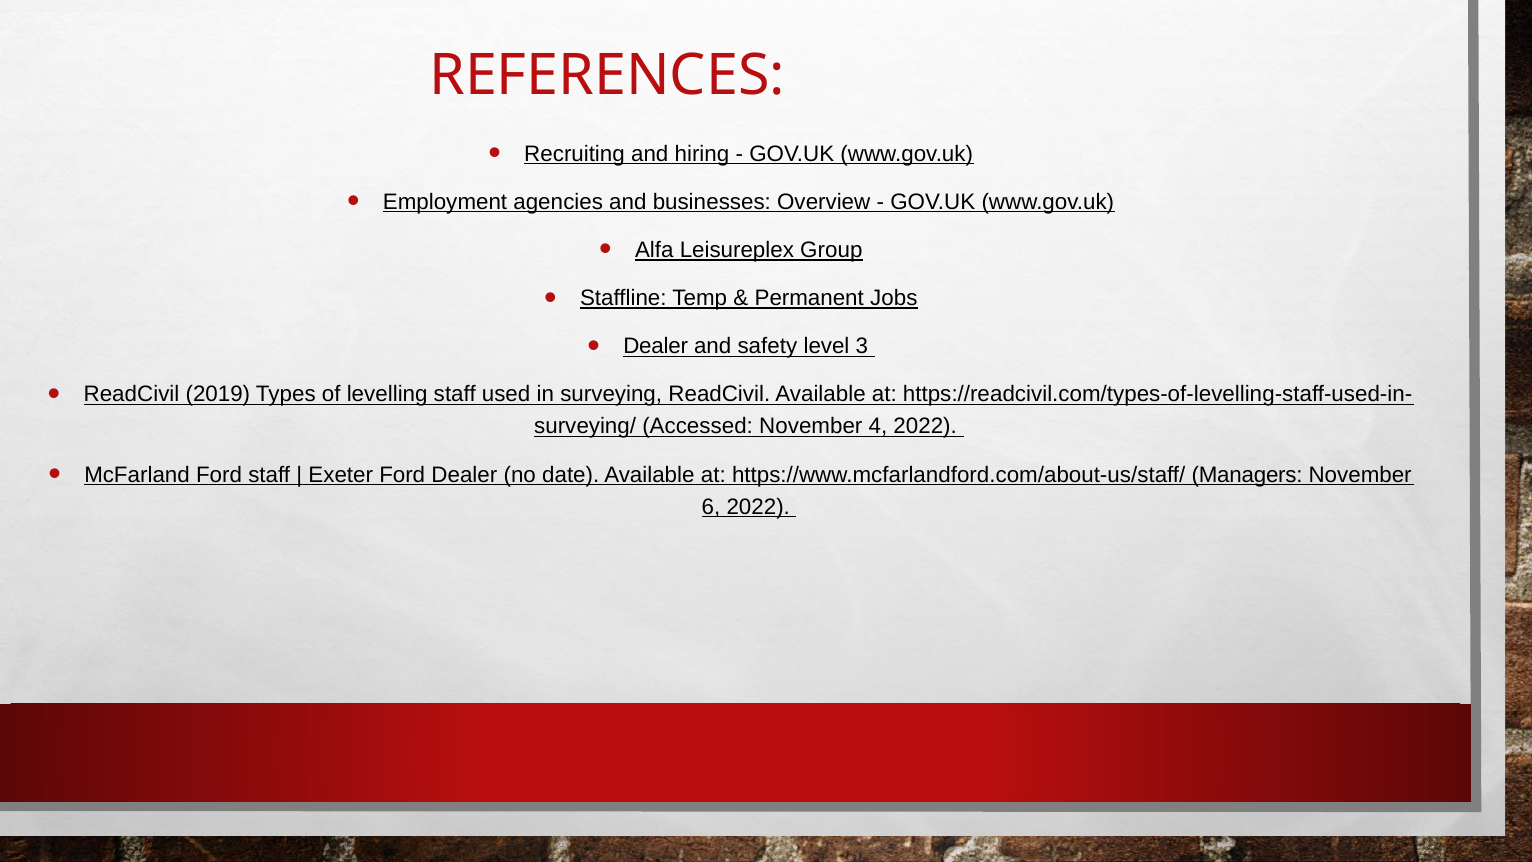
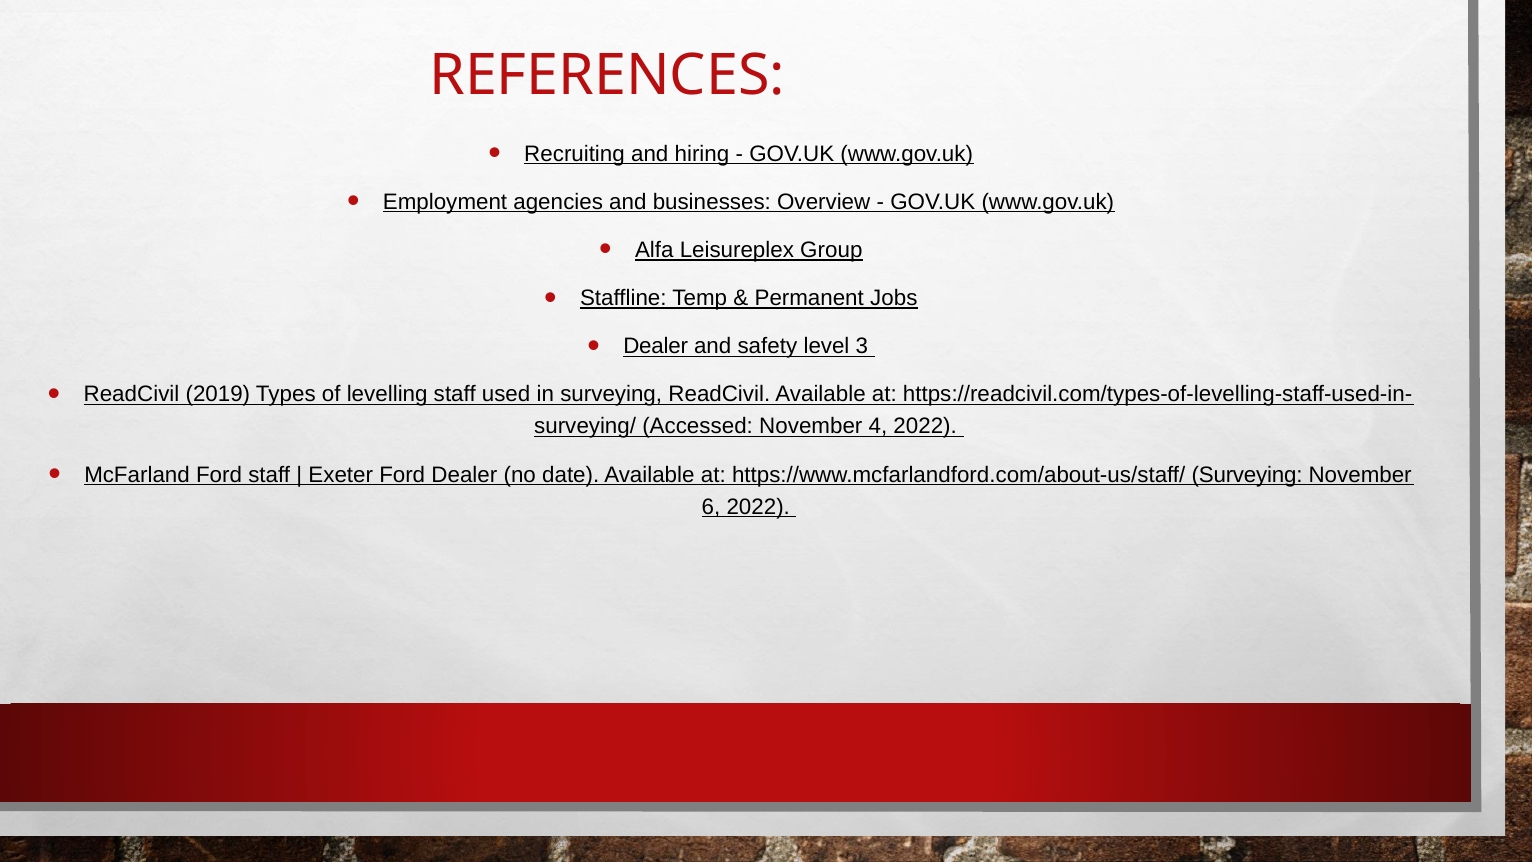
https://www.mcfarlandford.com/about-us/staff/ Managers: Managers -> Surveying (1247, 475)
